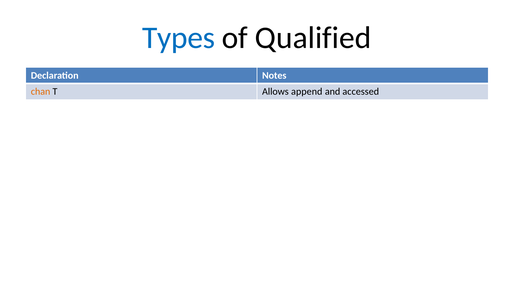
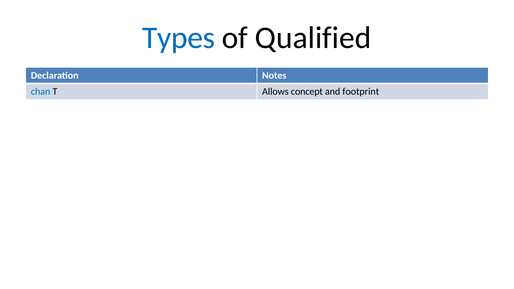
chan colour: orange -> blue (41, 92)
append: append -> concept (307, 92)
accessed: accessed -> footprint (361, 92)
